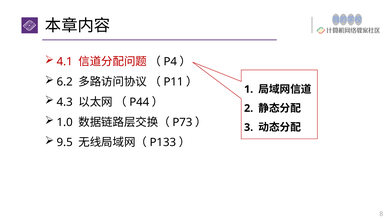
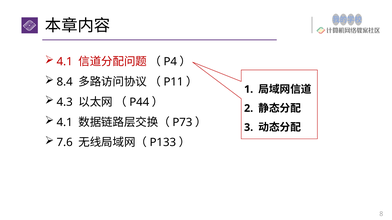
6.2: 6.2 -> 8.4 (65, 82)
1.0: 1.0 -> 4.1 (65, 123)
9.5: 9.5 -> 7.6 (65, 143)
